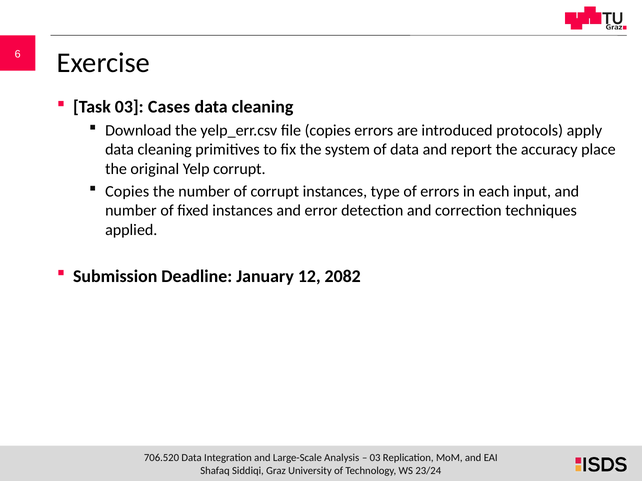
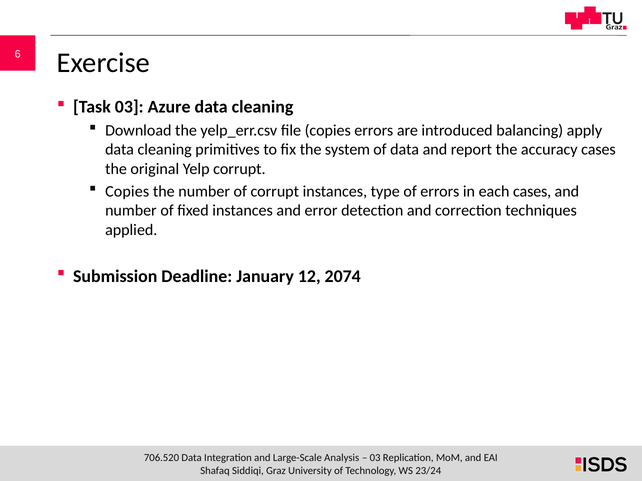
Cases: Cases -> Azure (169, 107)
protocols: protocols -> balancing (530, 131)
accuracy place: place -> cases (598, 150)
each input: input -> cases (532, 192)
2082: 2082 -> 2074 (343, 277)
